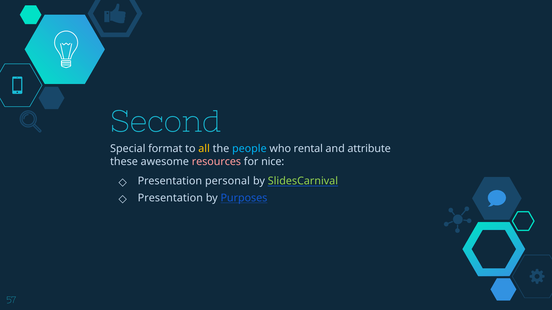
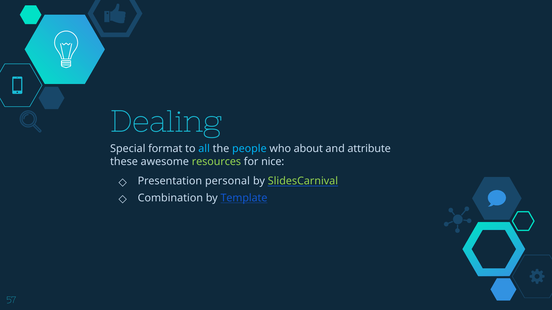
Second: Second -> Dealing (166, 122)
all colour: yellow -> light blue (204, 149)
rental: rental -> about (308, 149)
resources colour: pink -> light green (216, 162)
Presentation: Presentation -> Combination (170, 198)
Purposes: Purposes -> Template (244, 198)
